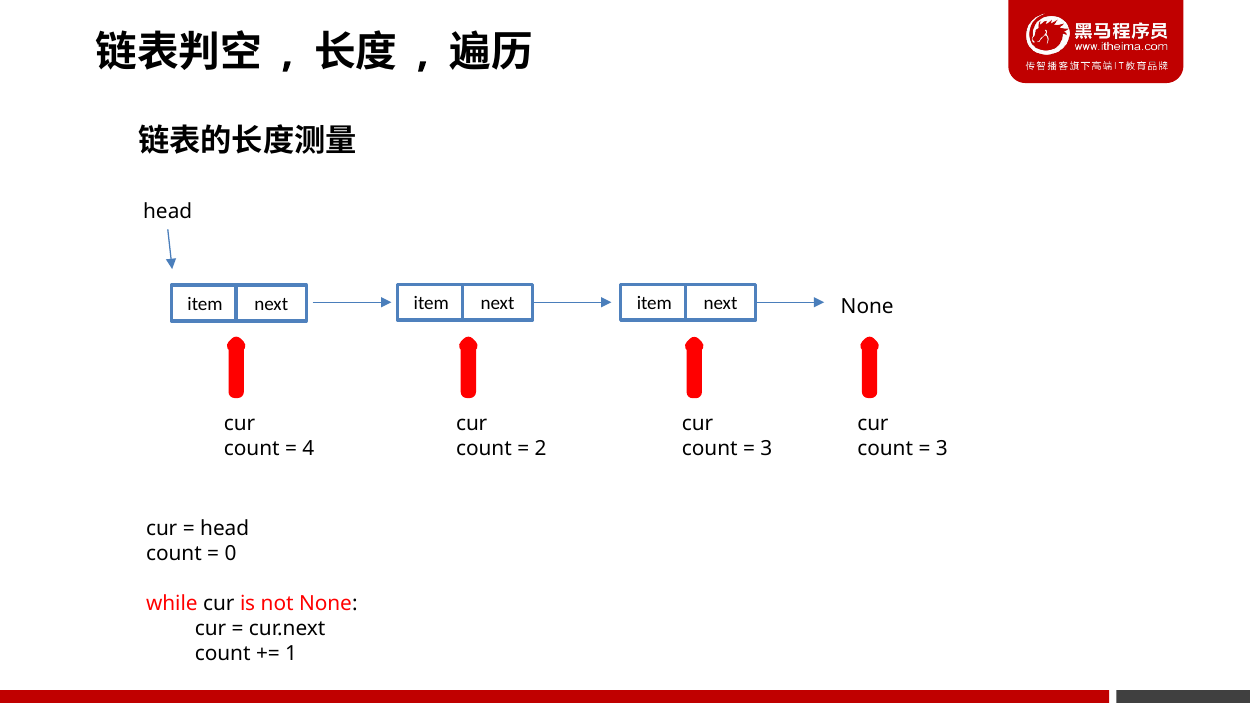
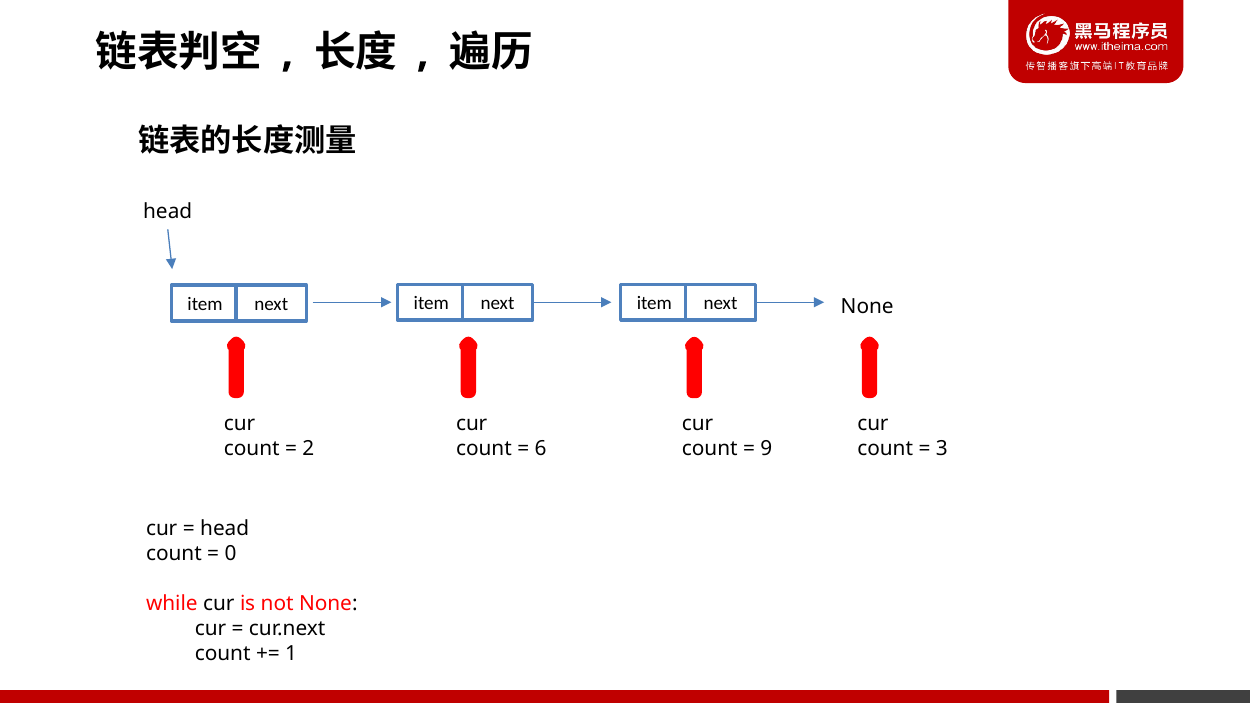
4: 4 -> 2 (308, 449)
2: 2 -> 6 (541, 449)
3: 3 -> 9 (766, 449)
